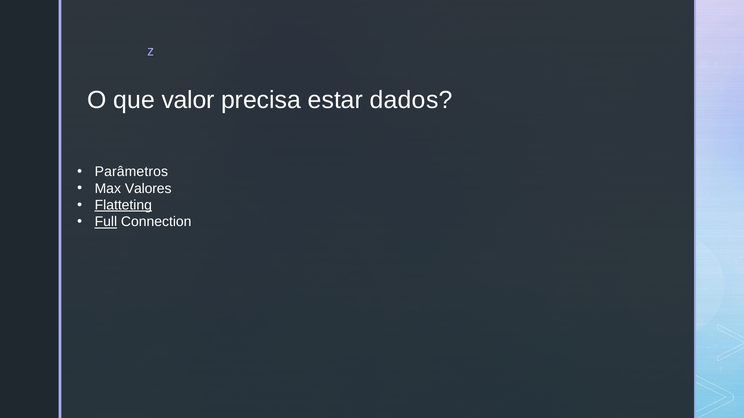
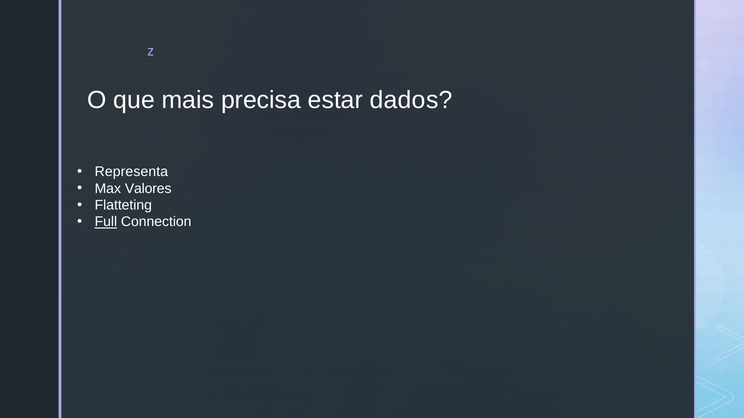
valor: valor -> mais (188, 100)
Parâmetros: Parâmetros -> Representa (131, 172)
Flatteting underline: present -> none (123, 205)
